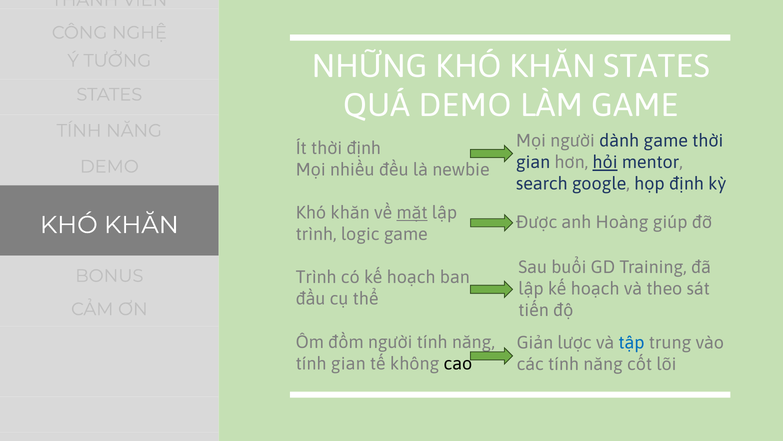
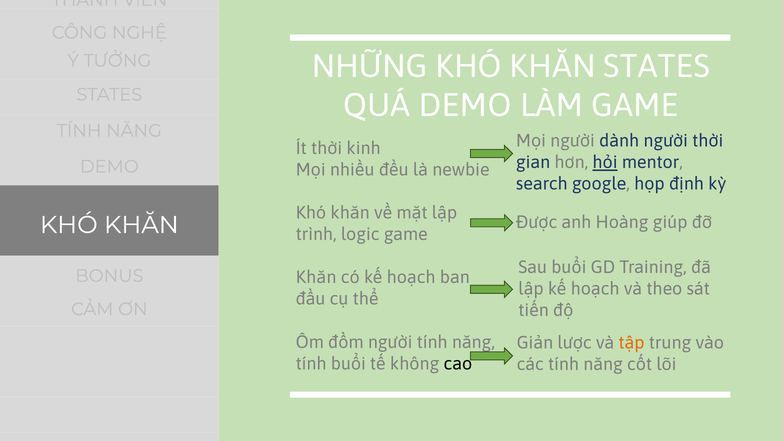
dành game: game -> người (666, 141)
thời định: định -> kinh (364, 148)
mặt underline: present -> none (412, 213)
Trình: Trình -> Khăn (316, 277)
tập colour: blue -> orange (632, 342)
tính gian: gian -> buổi (348, 363)
